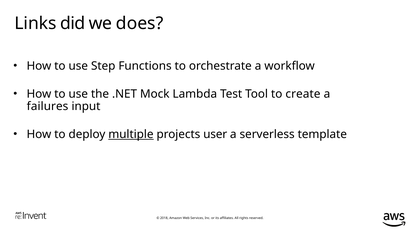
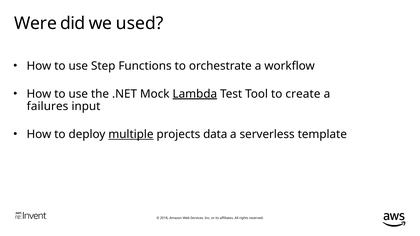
Links: Links -> Were (36, 24)
does: does -> used (140, 24)
Lambda underline: none -> present (195, 94)
user: user -> data (215, 134)
